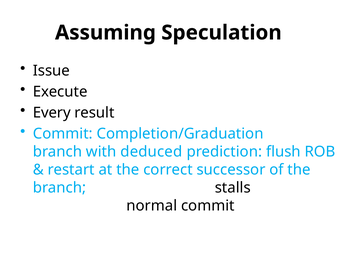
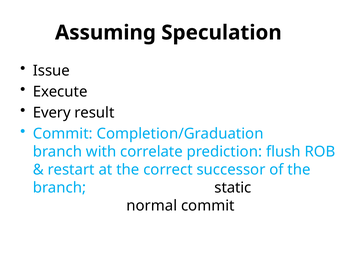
deduced: deduced -> correlate (151, 152)
stalls: stalls -> static (233, 188)
